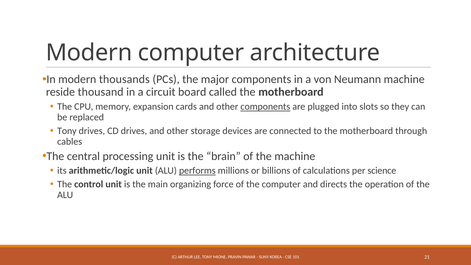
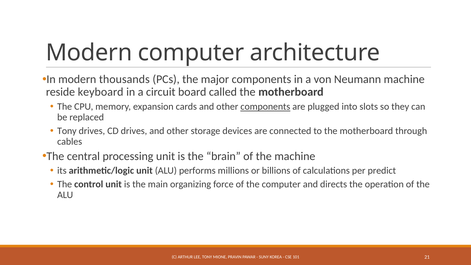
thousand: thousand -> keyboard (101, 92)
performs underline: present -> none (197, 171)
science: science -> predict (382, 171)
